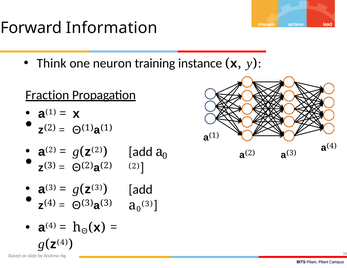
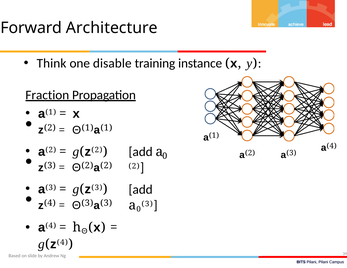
Information: Information -> Architecture (112, 28)
neuron: neuron -> disable (112, 63)
